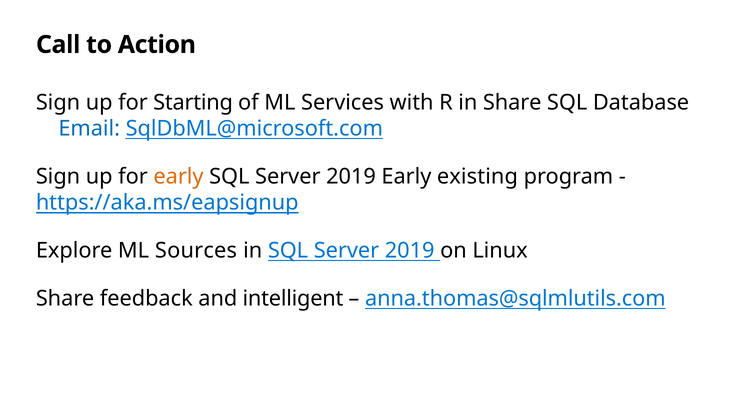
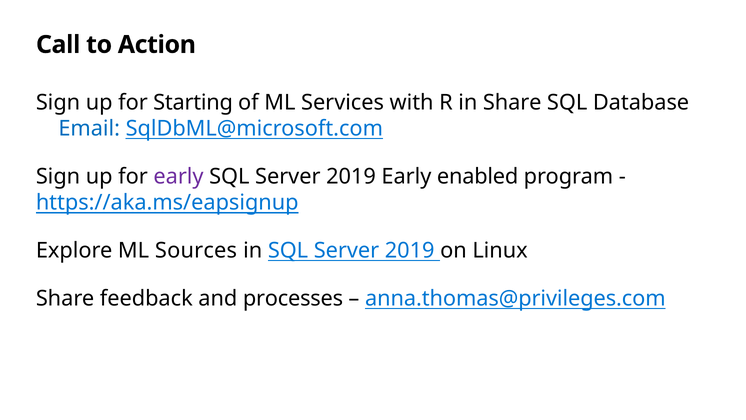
early colour: orange -> purple (178, 176)
existing: existing -> enabled (478, 176)
intelligent: intelligent -> processes (293, 298)
anna.thomas@sqlmlutils.com: anna.thomas@sqlmlutils.com -> anna.thomas@privileges.com (515, 298)
